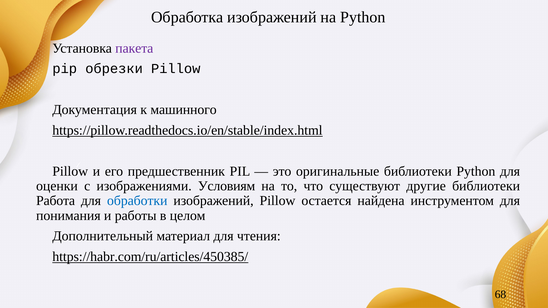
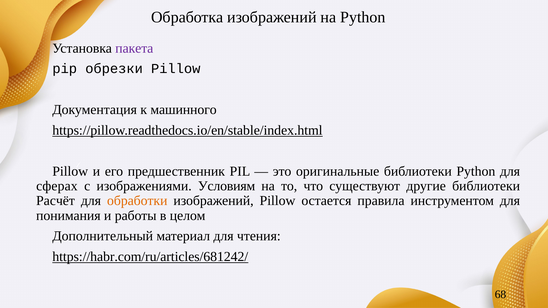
оценки: оценки -> сферах (57, 186)
Работа: Работа -> Расчёт (56, 201)
обработки colour: blue -> orange (137, 201)
найдена: найдена -> правила (381, 201)
https://habr.com/ru/articles/450385/: https://habr.com/ru/articles/450385/ -> https://habr.com/ru/articles/681242/ (150, 257)
